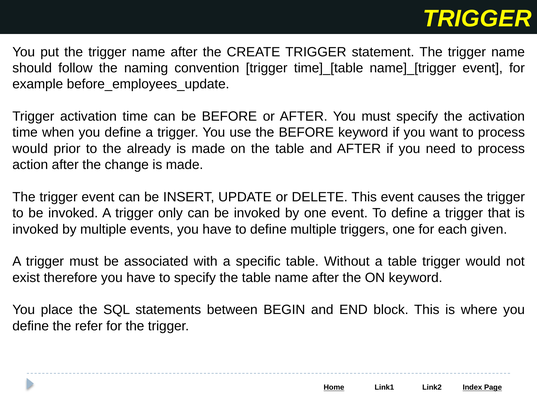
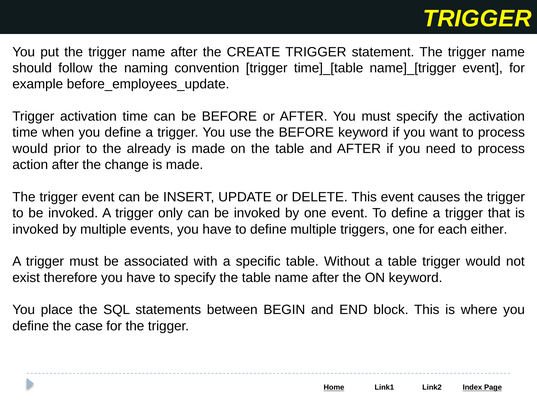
given: given -> either (489, 229)
refer: refer -> case (89, 326)
